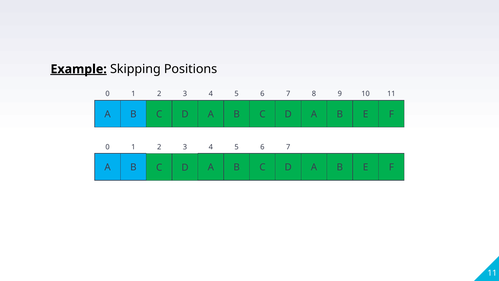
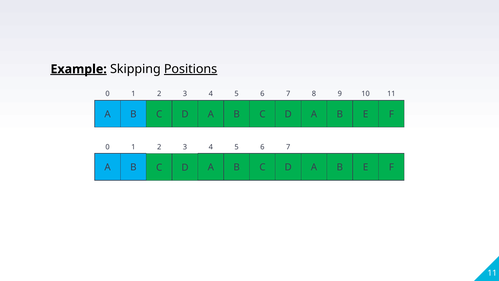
Positions underline: none -> present (191, 69)
